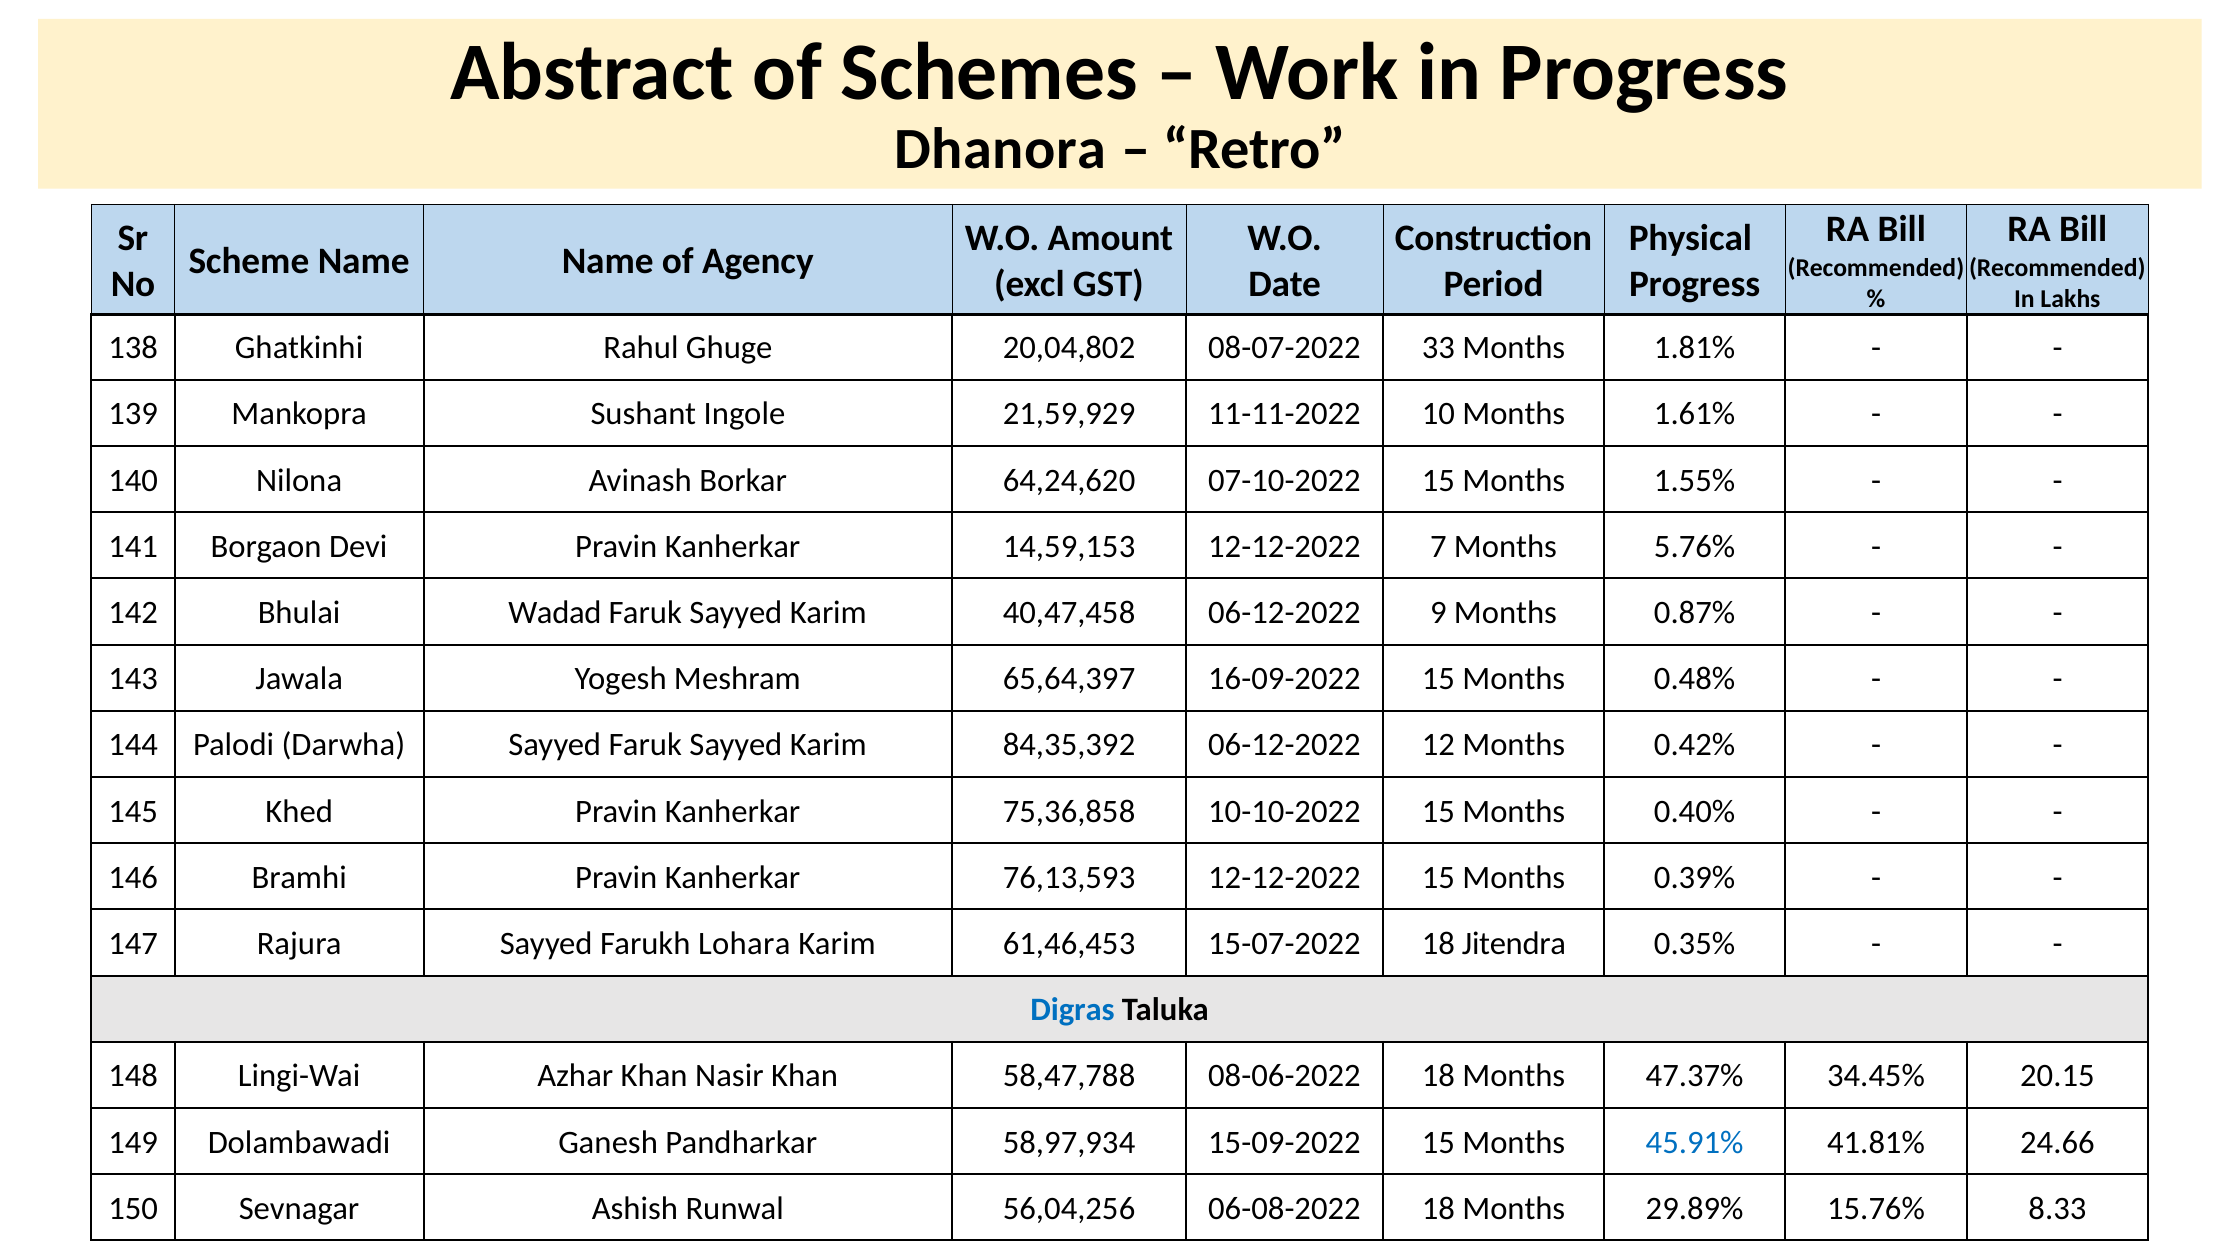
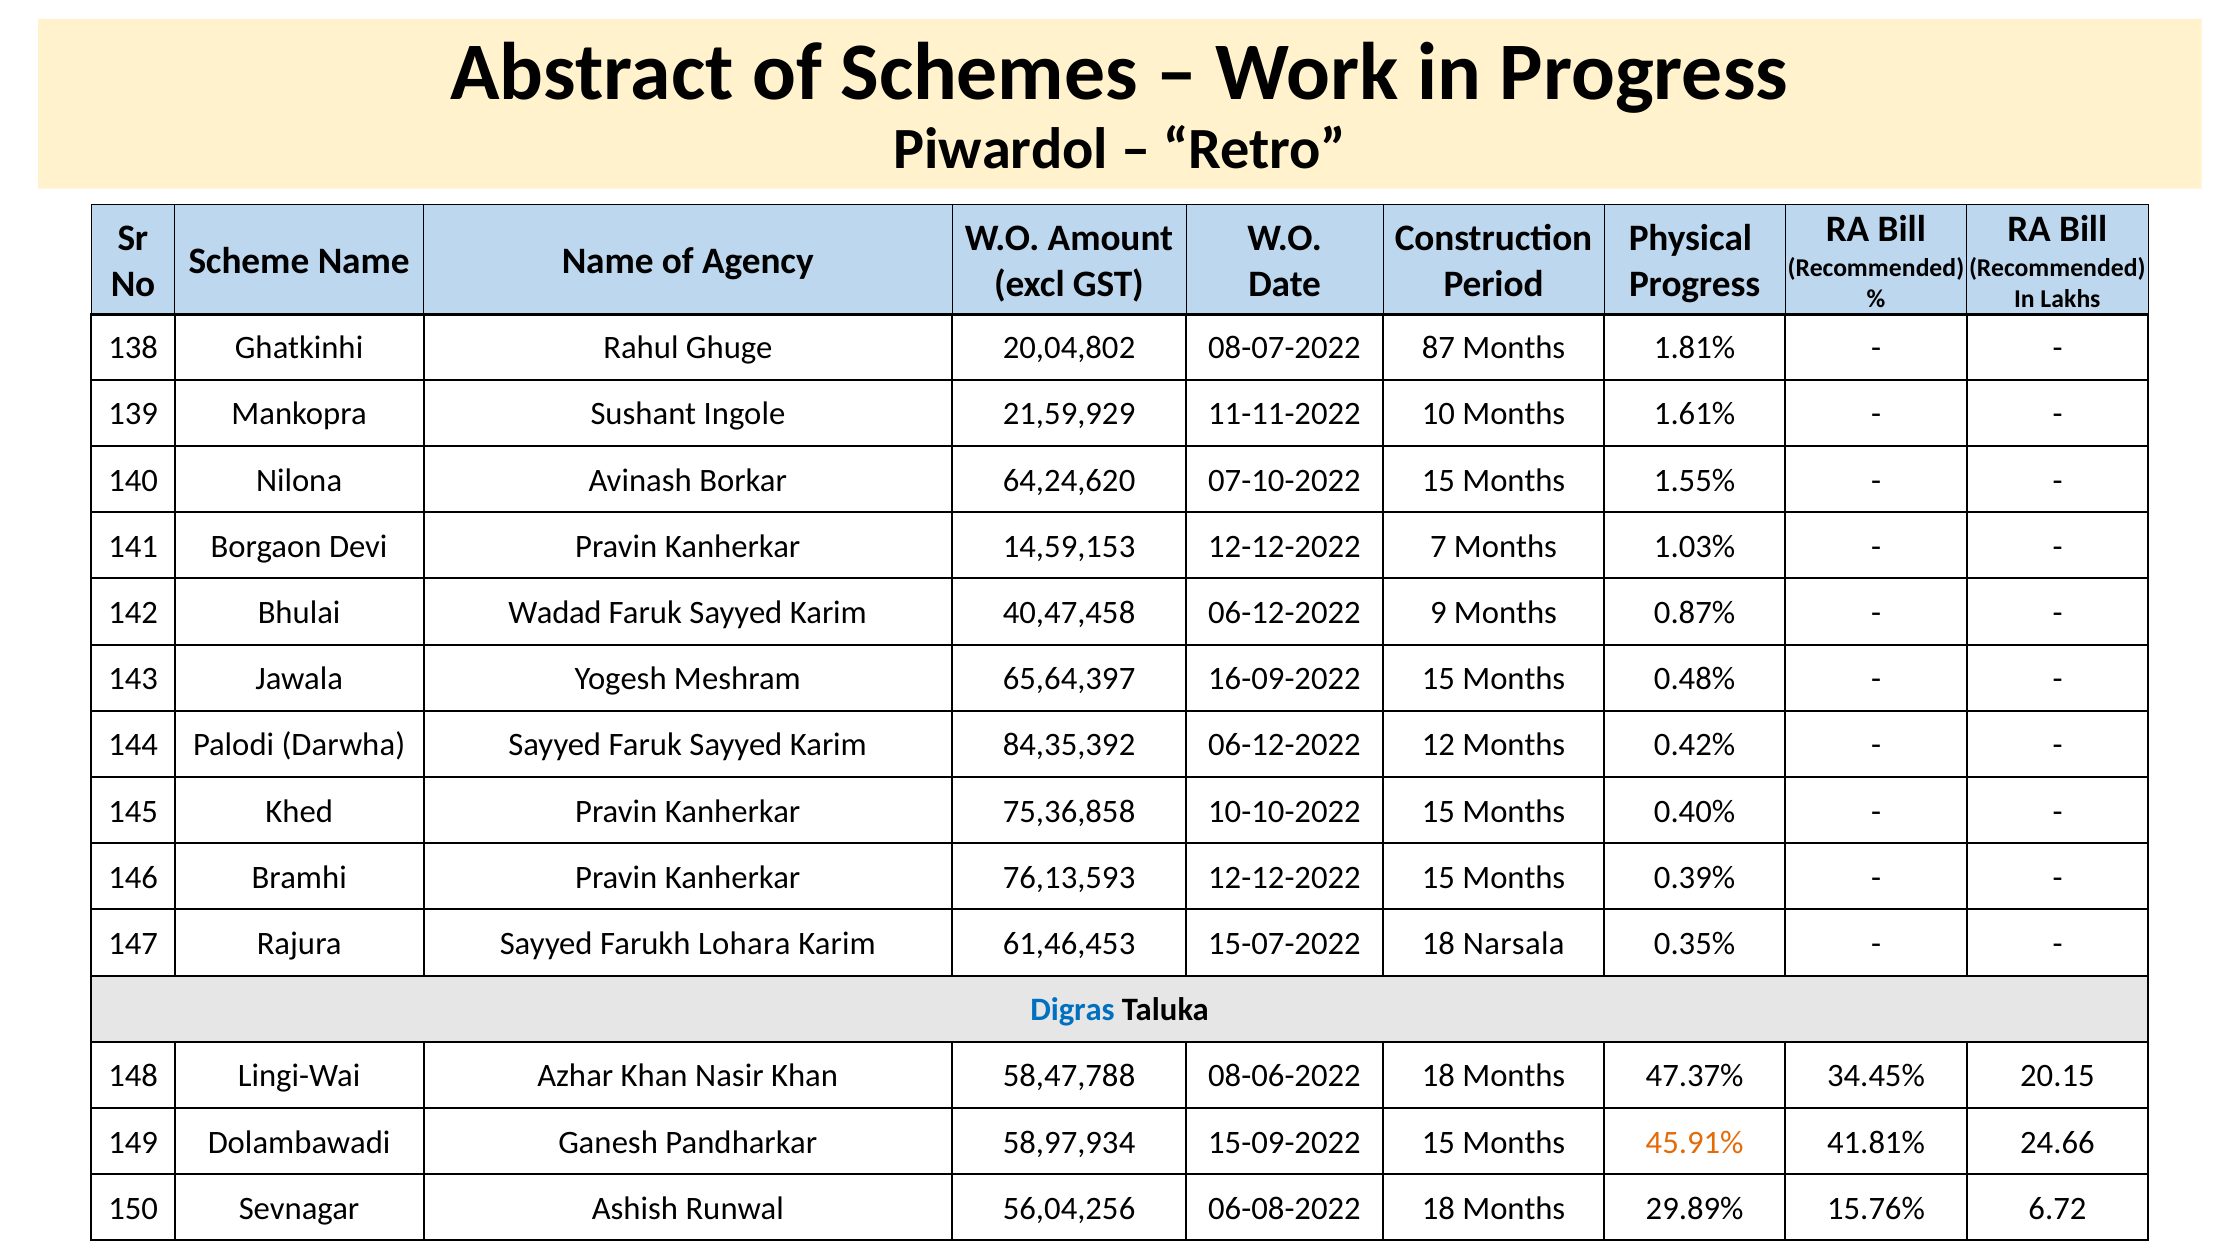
Dhanora: Dhanora -> Piwardol (1001, 149)
33: 33 -> 87 (1438, 348)
5.76%: 5.76% -> 1.03% (1695, 547)
Jitendra: Jitendra -> Narsala (1514, 944)
45.91% colour: blue -> orange (1695, 1142)
8.33: 8.33 -> 6.72 (2057, 1209)
